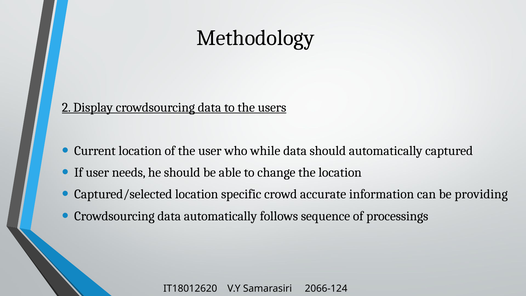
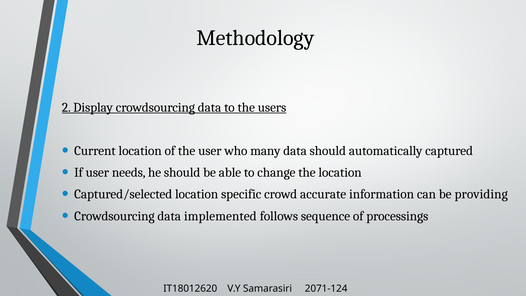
while: while -> many (265, 151)
data automatically: automatically -> implemented (220, 216)
2066-124: 2066-124 -> 2071-124 (326, 288)
